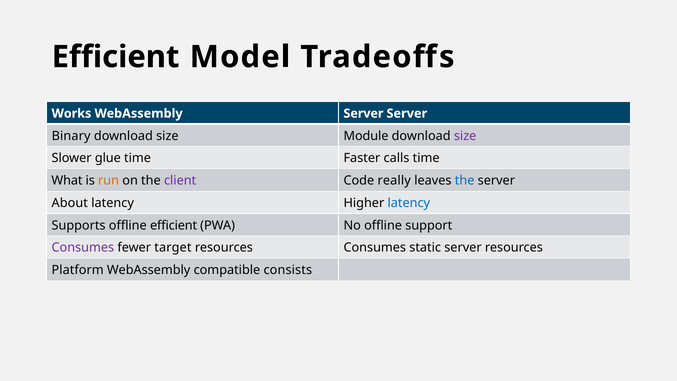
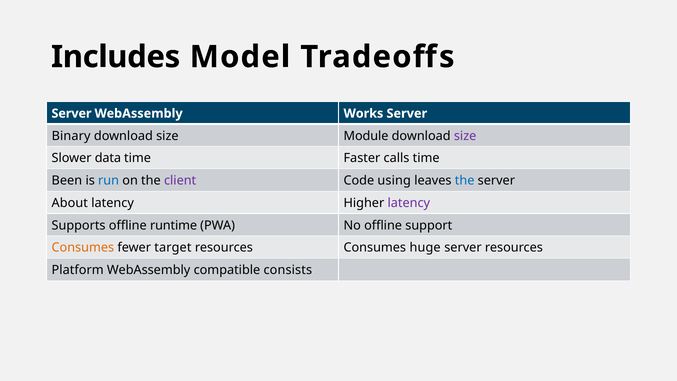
Efficient: Efficient -> Includes (116, 57)
Works: Works -> Server (72, 113)
WebAssembly Server: Server -> Works (363, 113)
glue: glue -> data (108, 158)
What: What -> Been (67, 181)
run colour: orange -> blue (109, 181)
really: really -> using (394, 181)
latency colour: blue -> purple (409, 203)
offline efficient: efficient -> runtime (174, 225)
Consumes colour: purple -> orange (83, 248)
static: static -> huge (425, 248)
